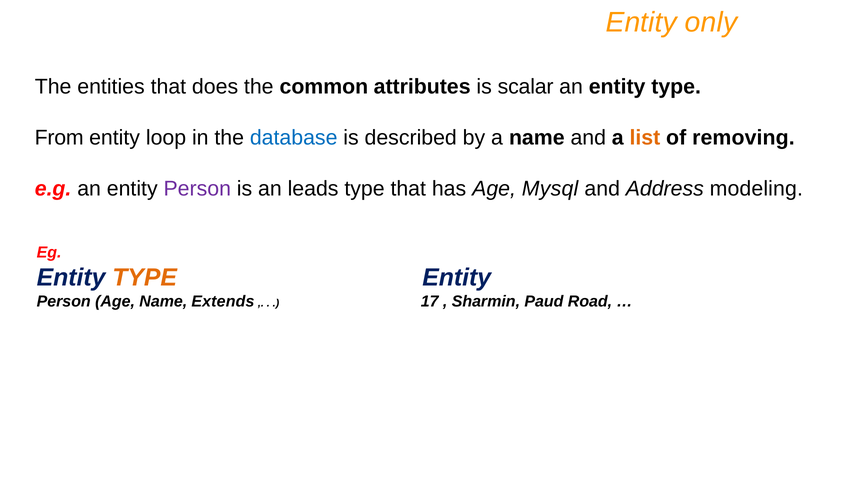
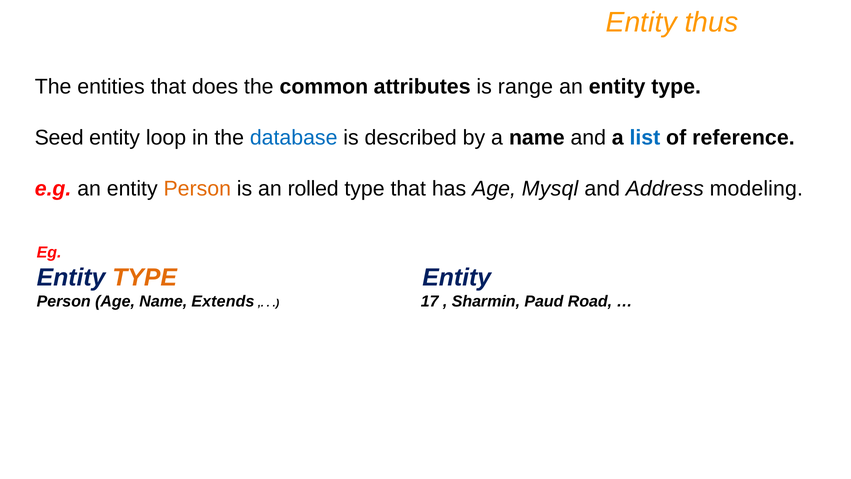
only: only -> thus (711, 22)
scalar: scalar -> range (525, 87)
From: From -> Seed (59, 138)
list colour: orange -> blue (645, 138)
removing: removing -> reference (743, 138)
Person colour: purple -> orange (197, 189)
leads: leads -> rolled (313, 189)
